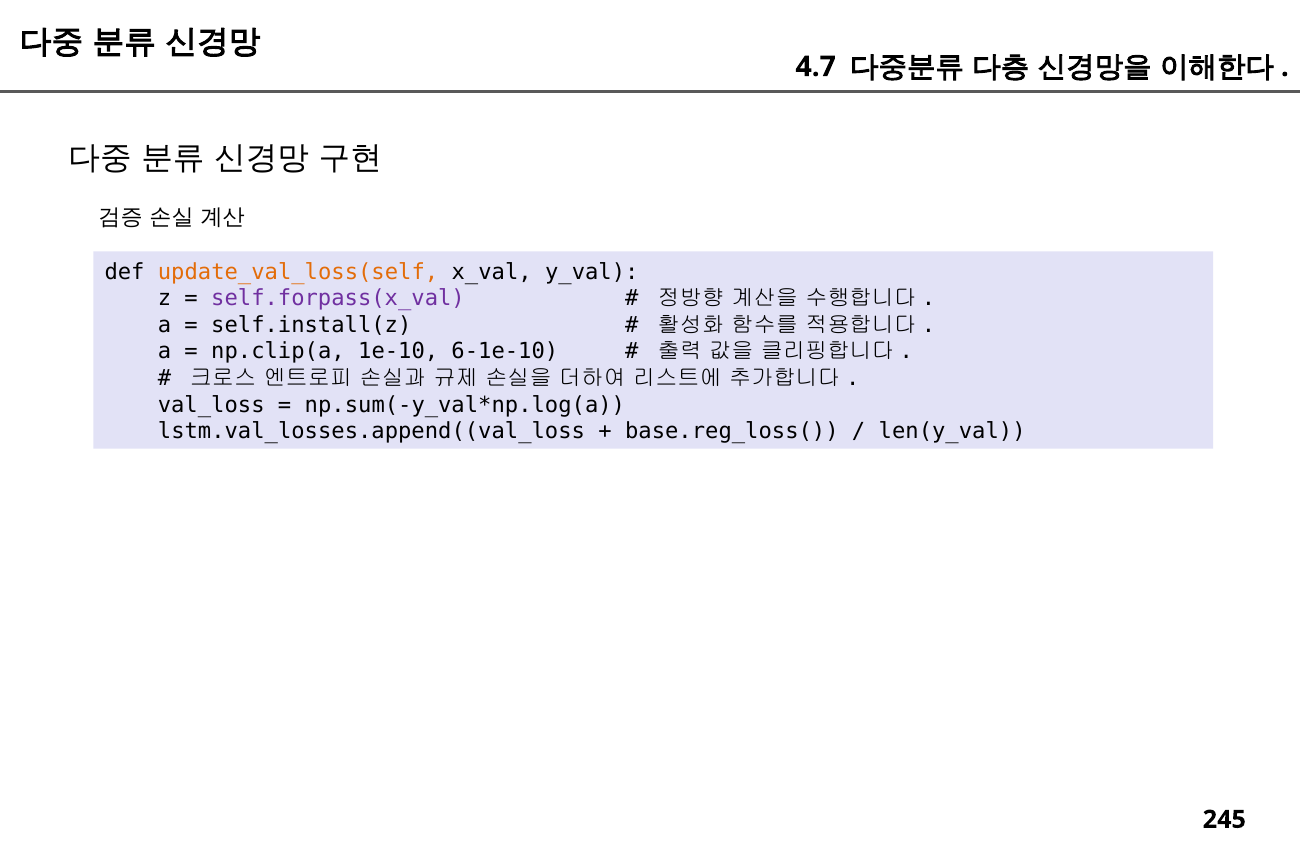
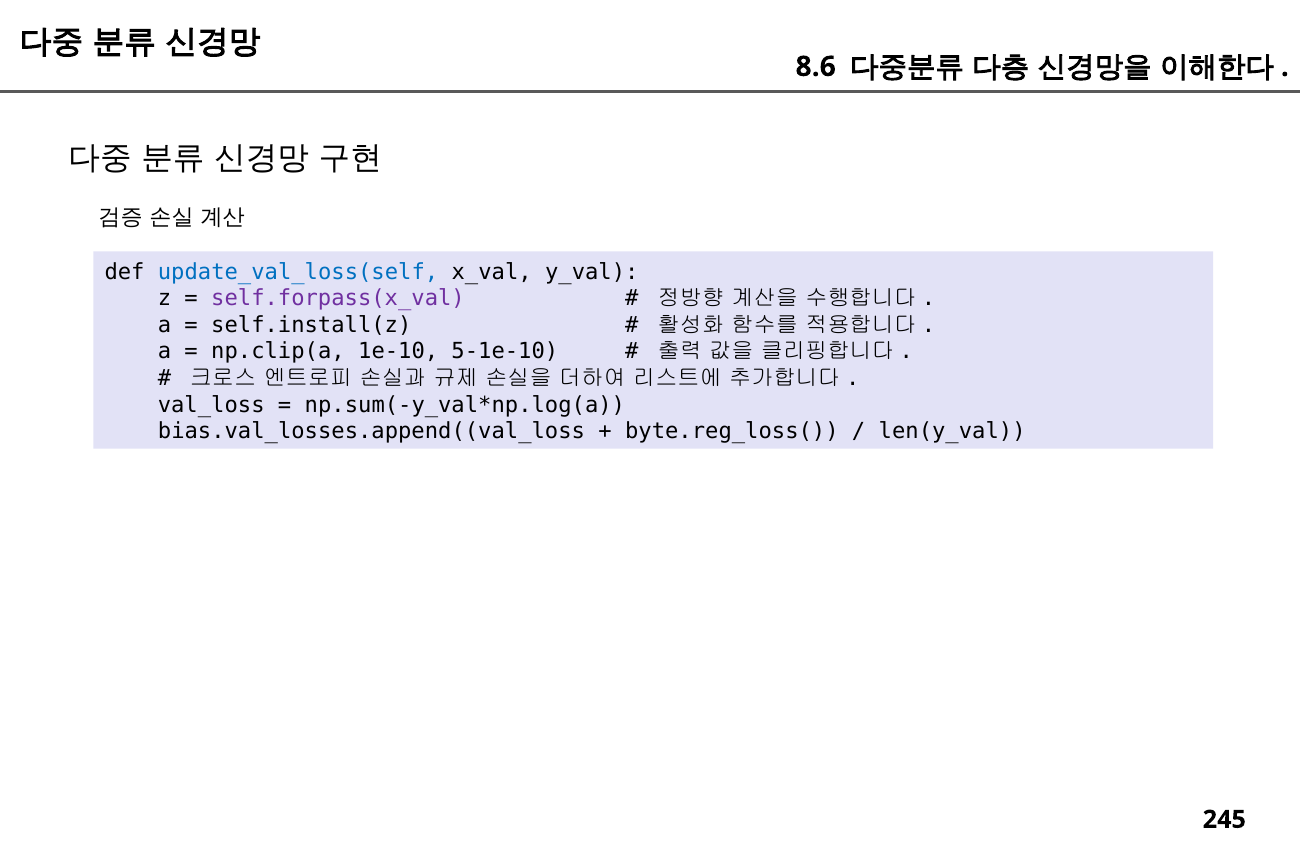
4.7: 4.7 -> 8.6 (816, 67)
update_val_loss(self colour: orange -> blue (298, 272)
6-1e-10: 6-1e-10 -> 5-1e-10 (505, 352)
lstm.val_losses.append((val_loss: lstm.val_losses.append((val_loss -> bias.val_losses.append((val_loss (371, 431)
base.reg_loss(: base.reg_loss( -> byte.reg_loss( (732, 431)
